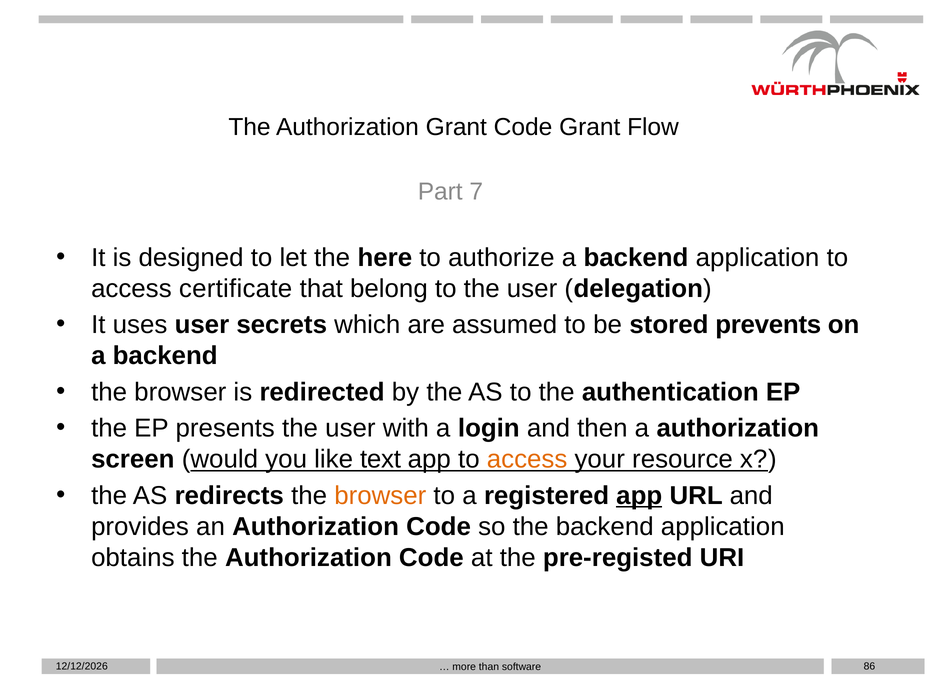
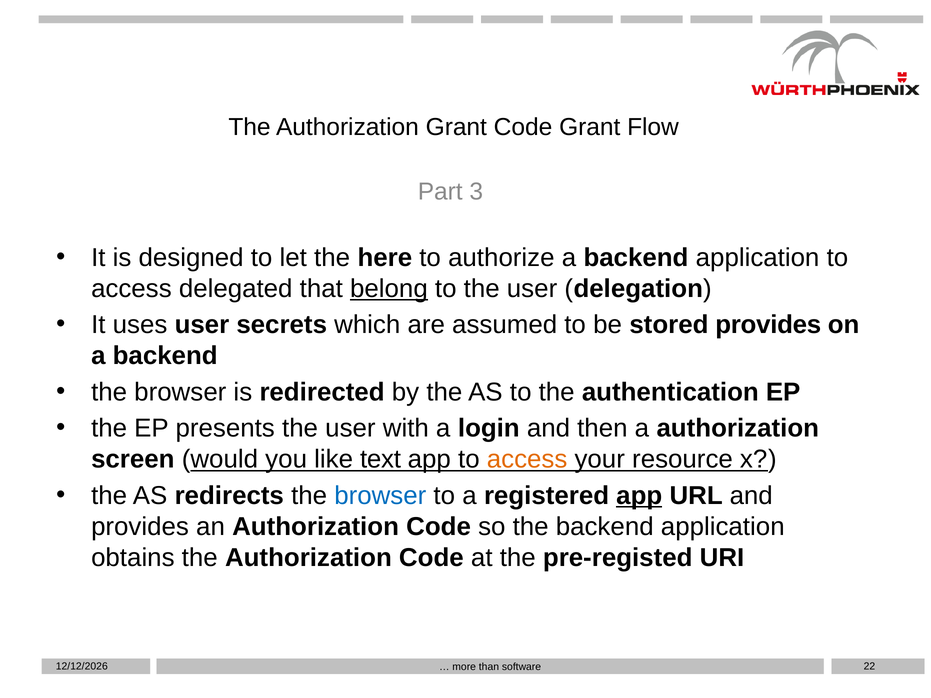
7: 7 -> 3 (476, 192)
certificate: certificate -> delegated (236, 289)
belong underline: none -> present (389, 289)
stored prevents: prevents -> provides (768, 325)
browser colour: orange -> blue (380, 496)
86: 86 -> 22 (869, 666)
